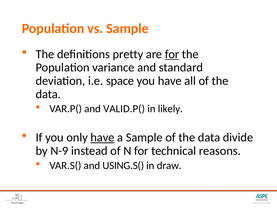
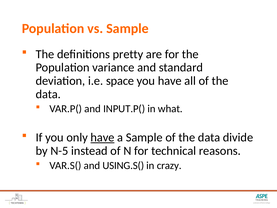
for underline: present -> none (172, 54)
VALID.P(: VALID.P( -> INPUT.P( (124, 109)
likely: likely -> what (170, 109)
N-9: N-9 -> N-5 (59, 151)
draw: draw -> crazy (169, 165)
